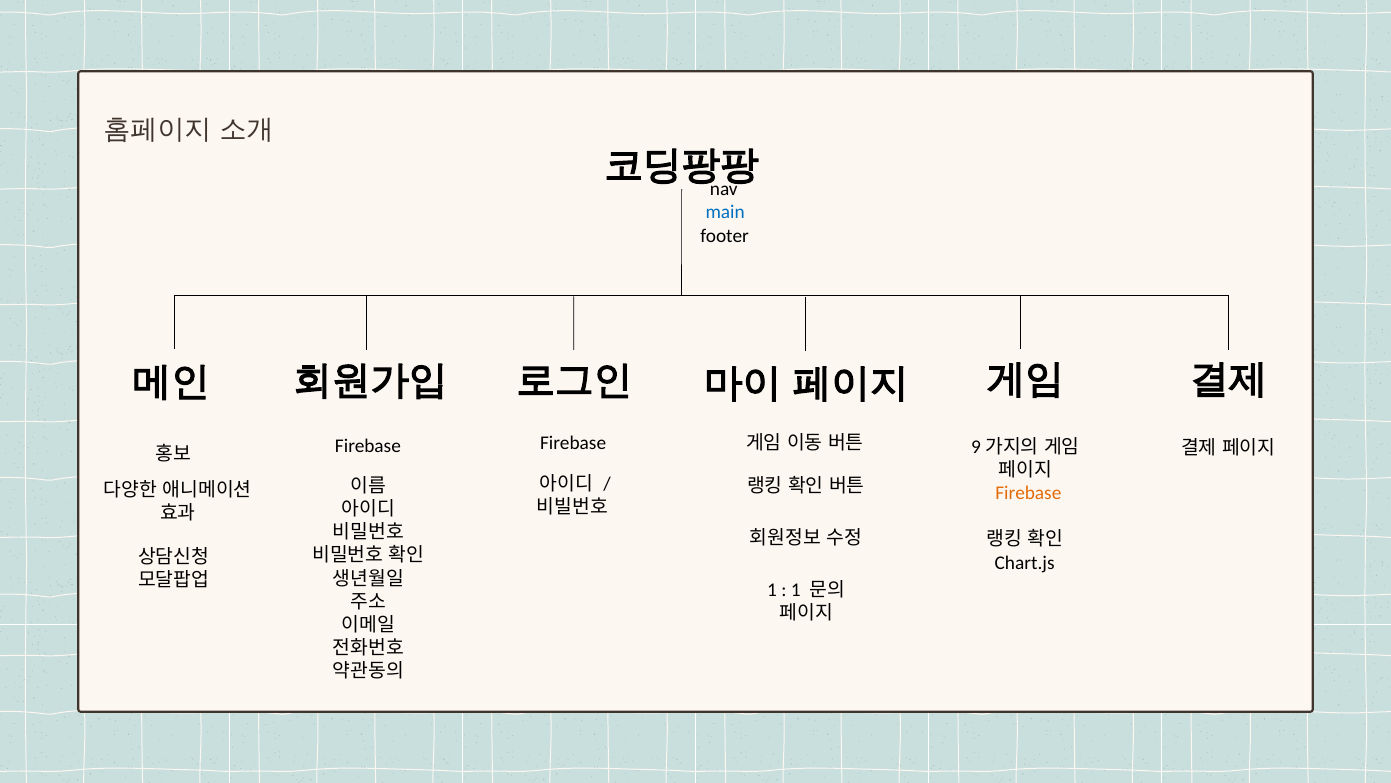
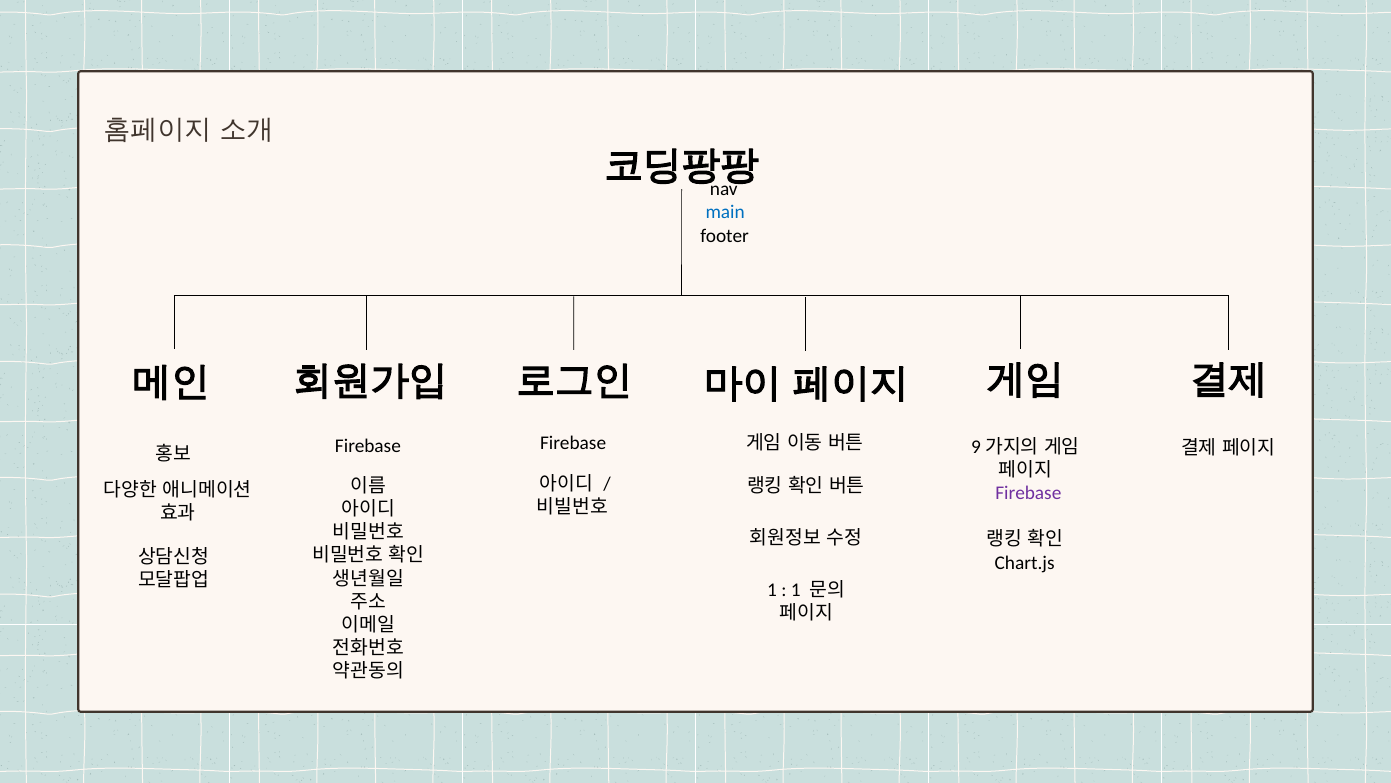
Firebase colour: orange -> purple (1028, 493)
